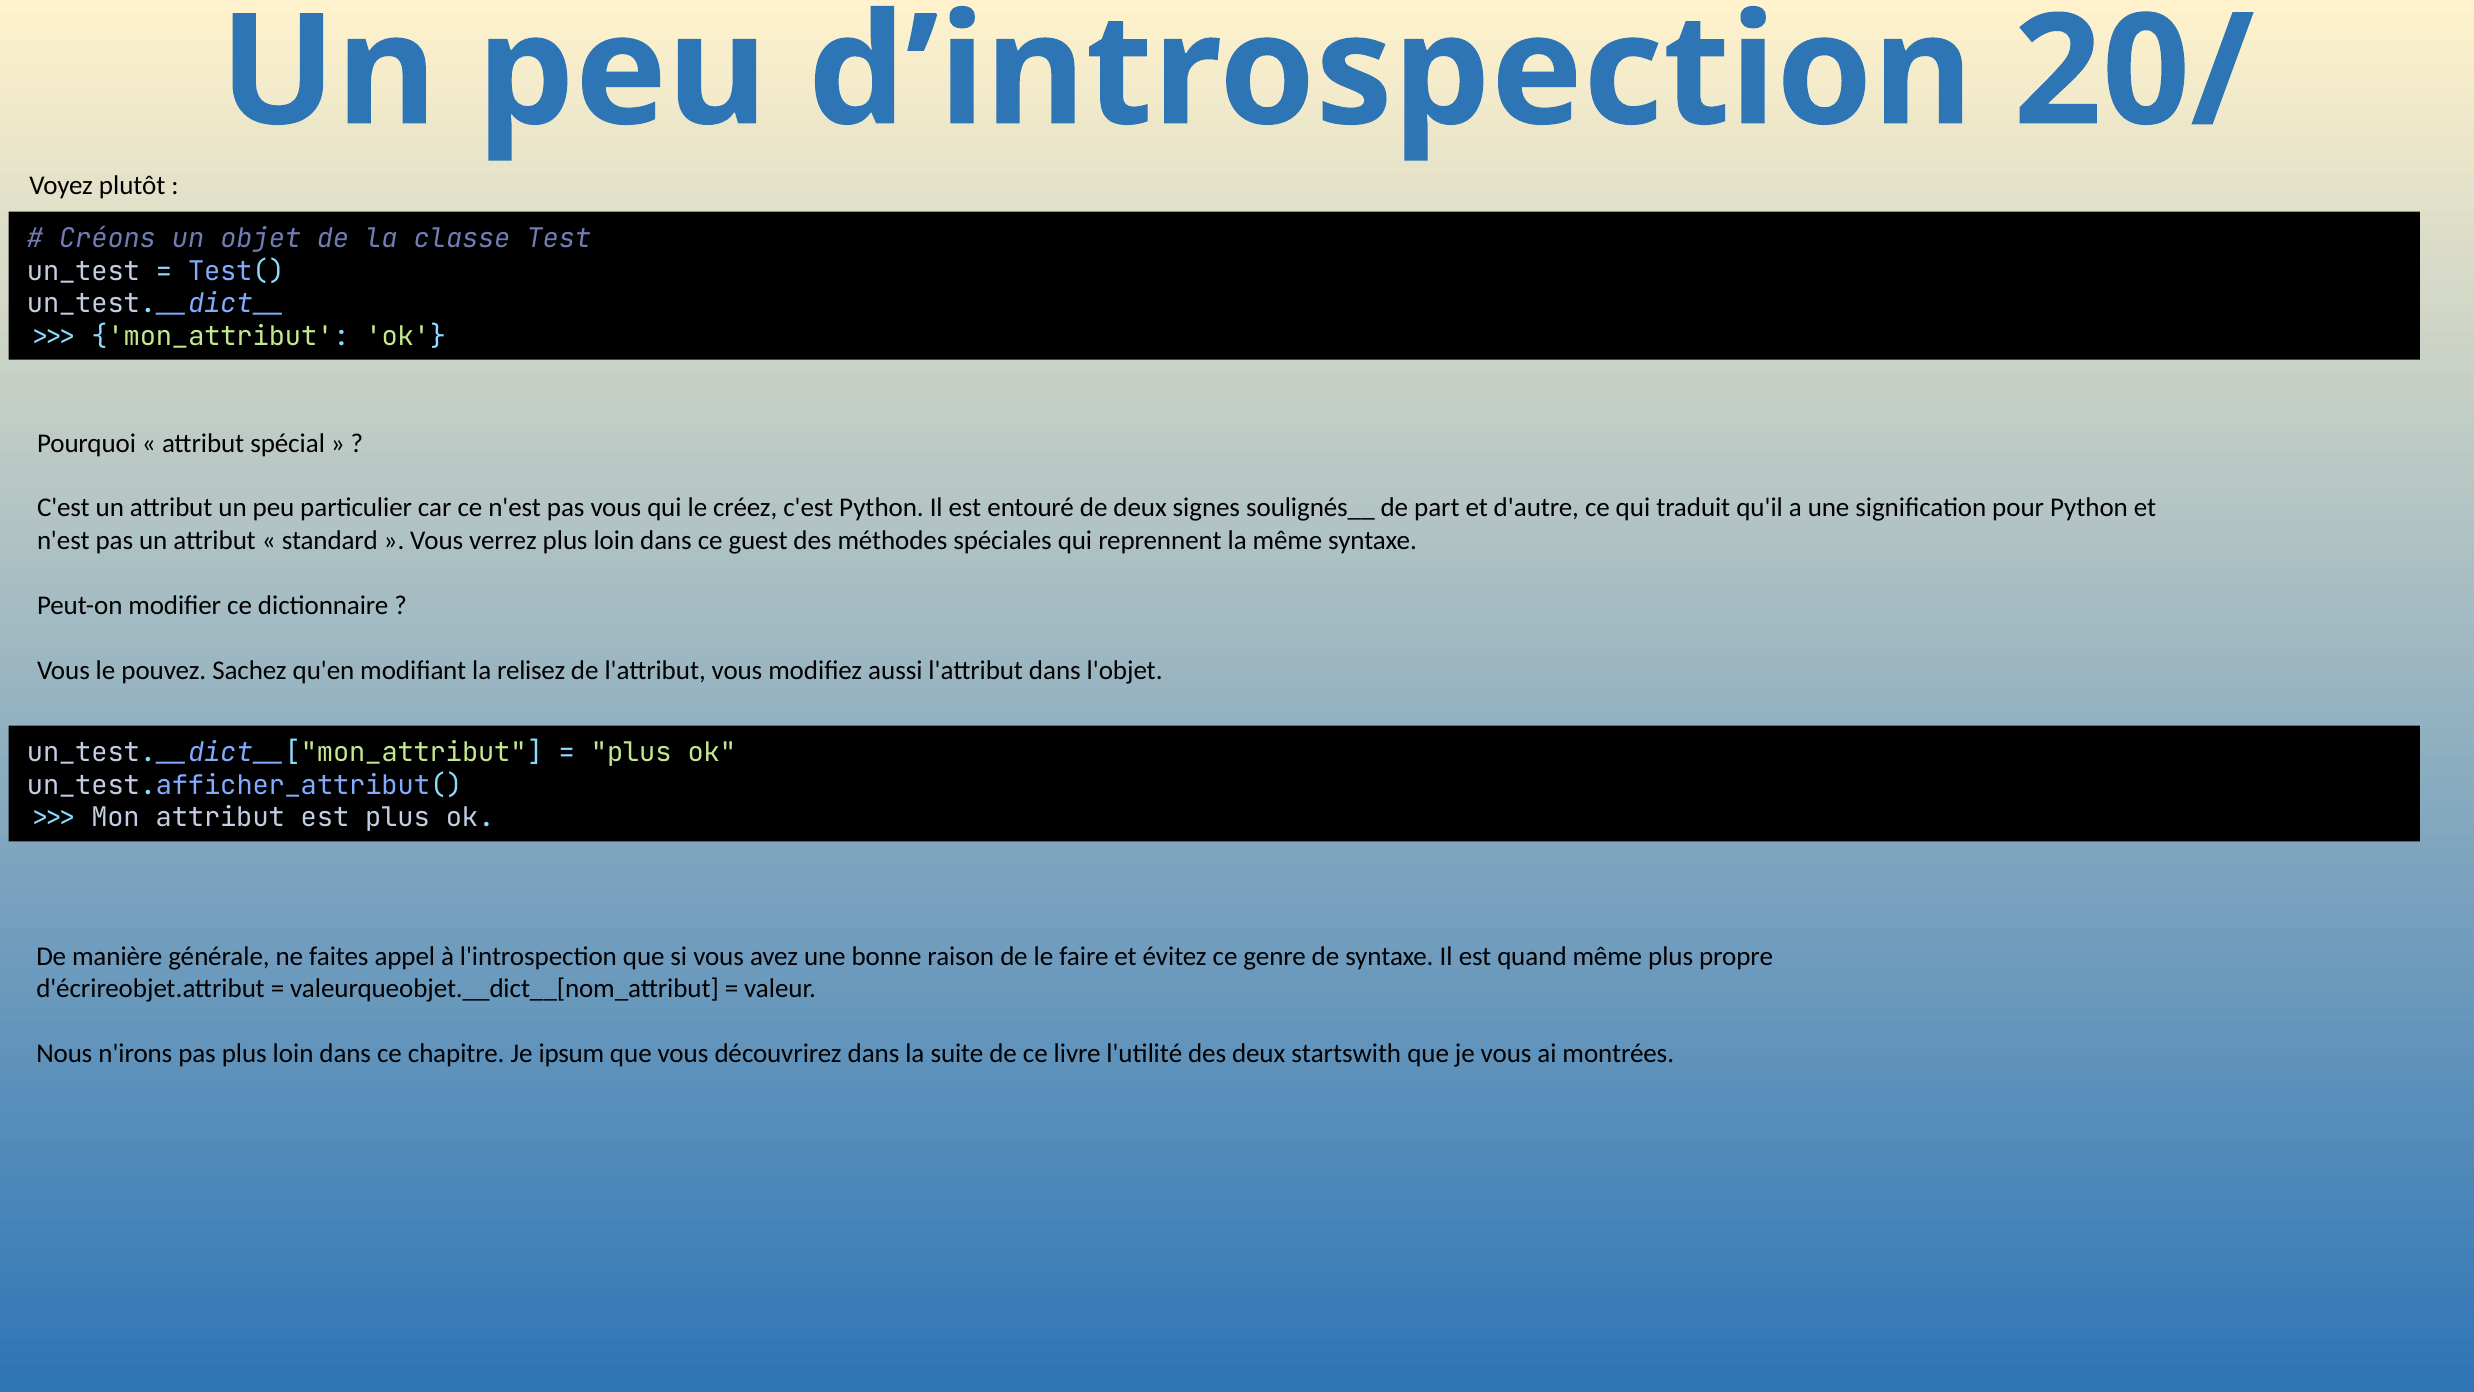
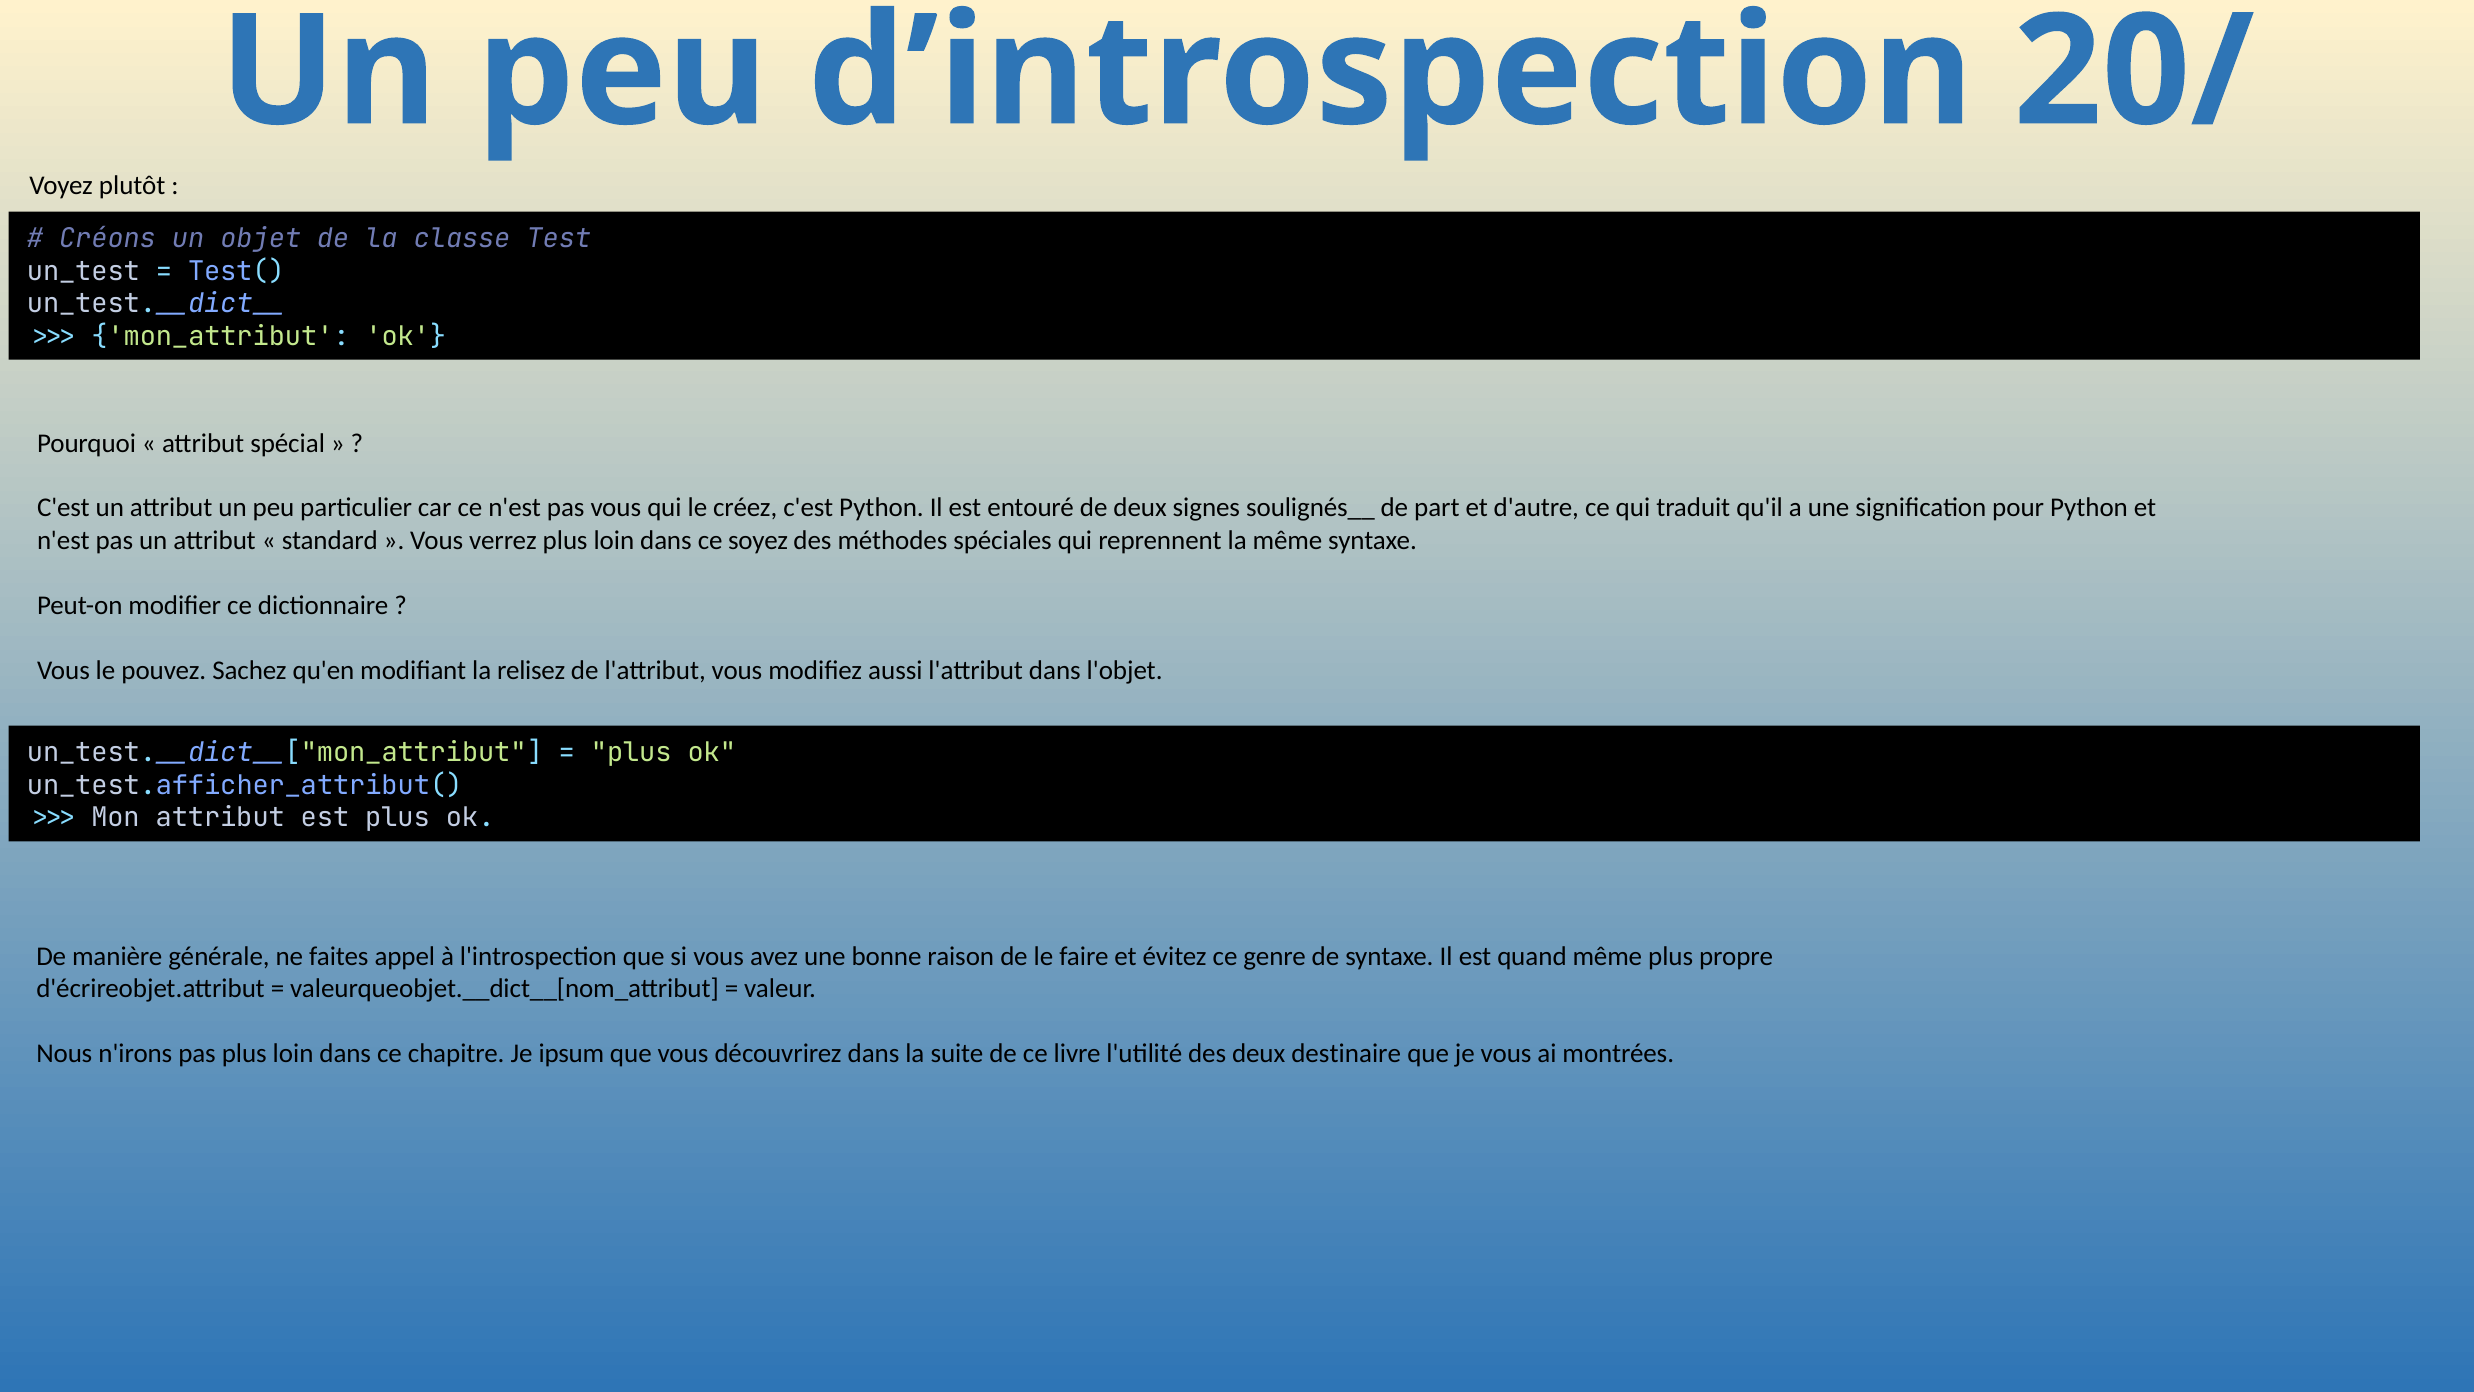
guest: guest -> soyez (758, 540)
startswith: startswith -> destinaire (1346, 1053)
